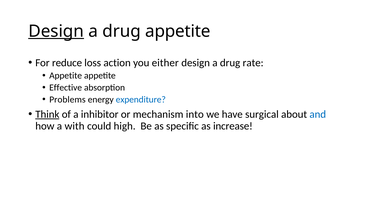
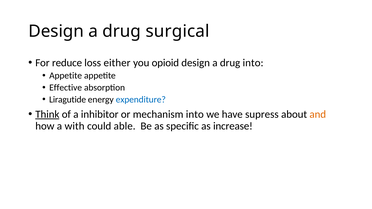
Design underline: present -> none (56, 31)
drug appetite: appetite -> surgical (178, 31)
action: action -> either (117, 63)
either: either -> opioid (165, 63)
drug rate: rate -> into (253, 63)
Problems: Problems -> Liragutide (68, 100)
surgical: surgical -> supress (262, 114)
and colour: blue -> orange (318, 114)
high: high -> able (125, 126)
